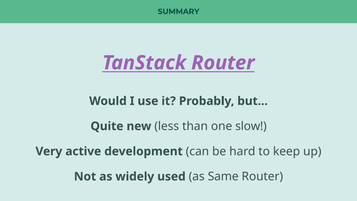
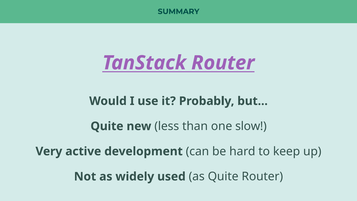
as Same: Same -> Quite (223, 176)
